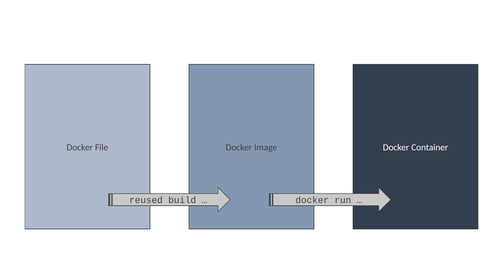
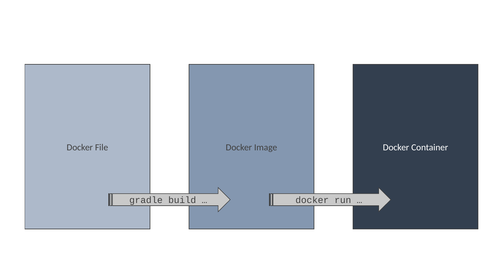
reused: reused -> gradle (146, 201)
